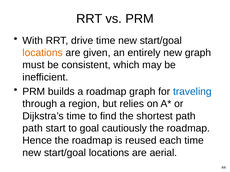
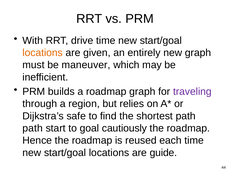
consistent: consistent -> maneuver (86, 65)
traveling colour: blue -> purple (192, 92)
Dijkstra’s time: time -> safe (76, 116)
aerial: aerial -> guide (163, 153)
